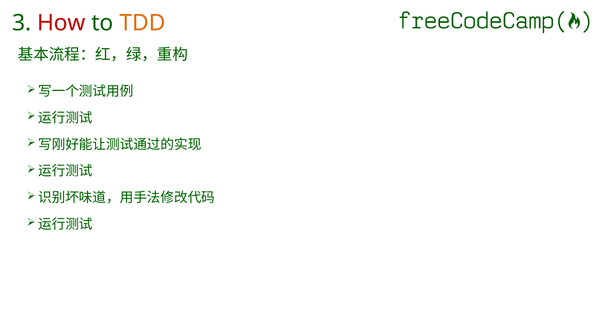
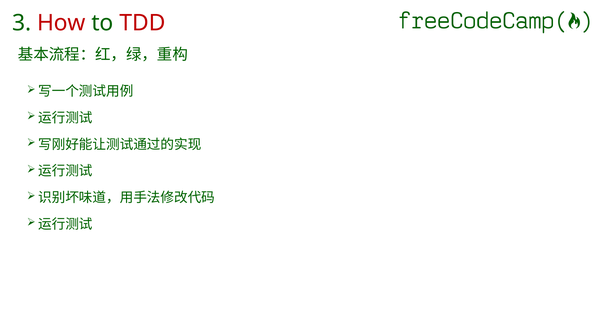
TDD colour: orange -> red (143, 23)
